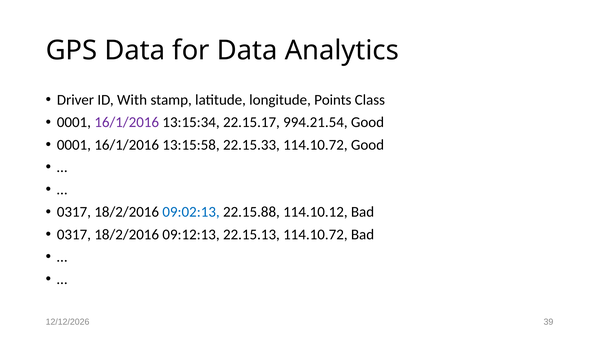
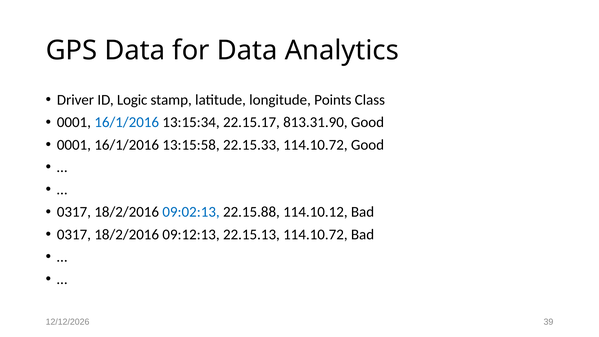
With: With -> Logic (132, 100)
16/1/2016 colour: purple -> blue (127, 122)
994.21.54: 994.21.54 -> 813.31.90 (315, 122)
